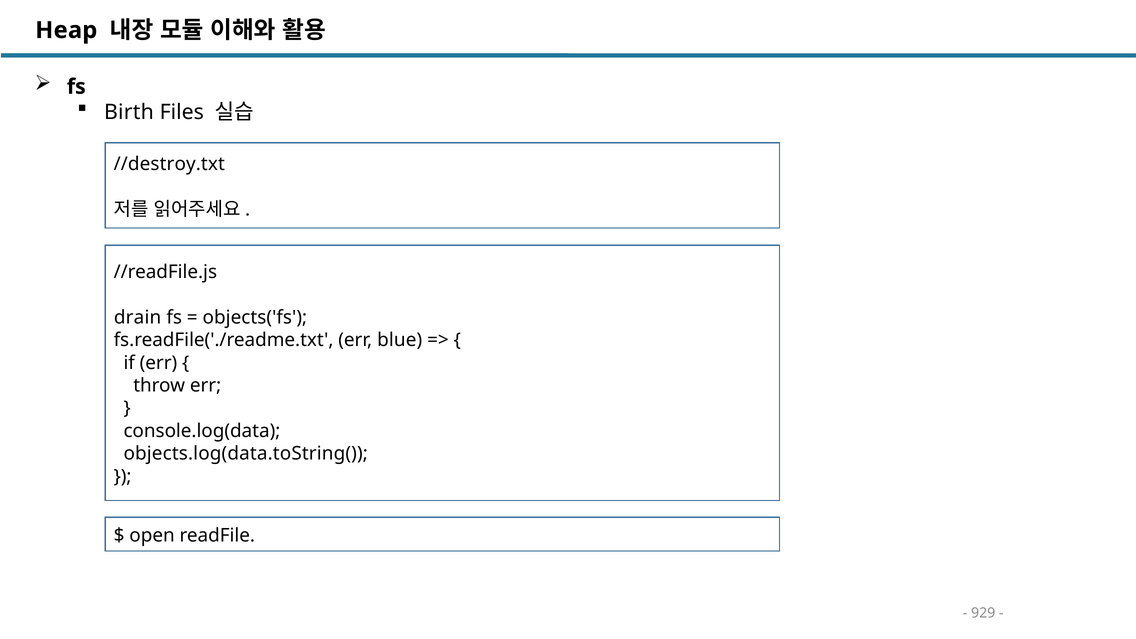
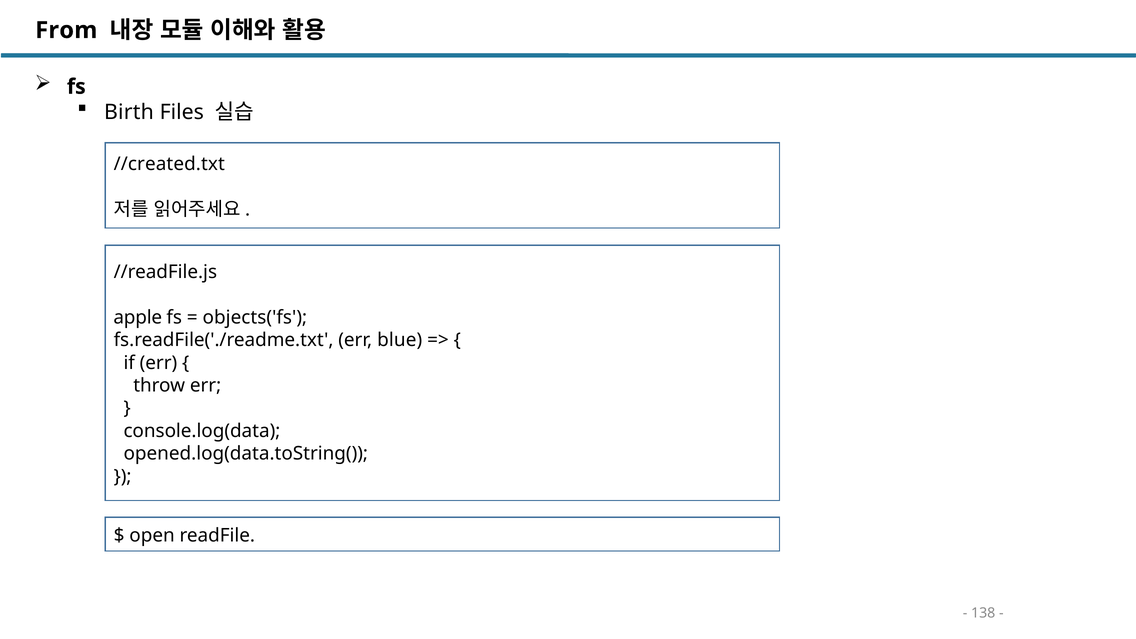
Heap: Heap -> From (66, 30)
//destroy.txt: //destroy.txt -> //created.txt (169, 164)
drain: drain -> apple (138, 317)
objects.log(data.toString(: objects.log(data.toString( -> opened.log(data.toString( (246, 454)
929: 929 -> 138 (983, 613)
